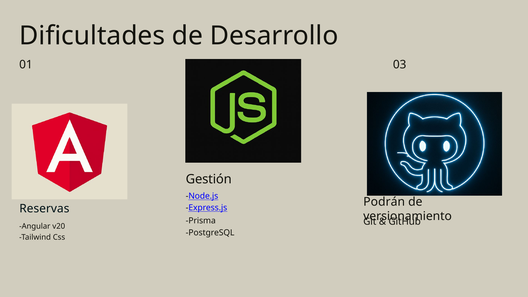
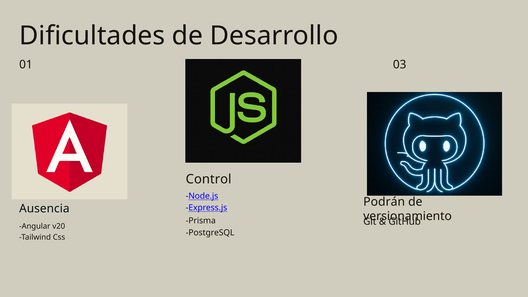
Gestión: Gestión -> Control (209, 179)
Reservas: Reservas -> Ausencia (44, 209)
